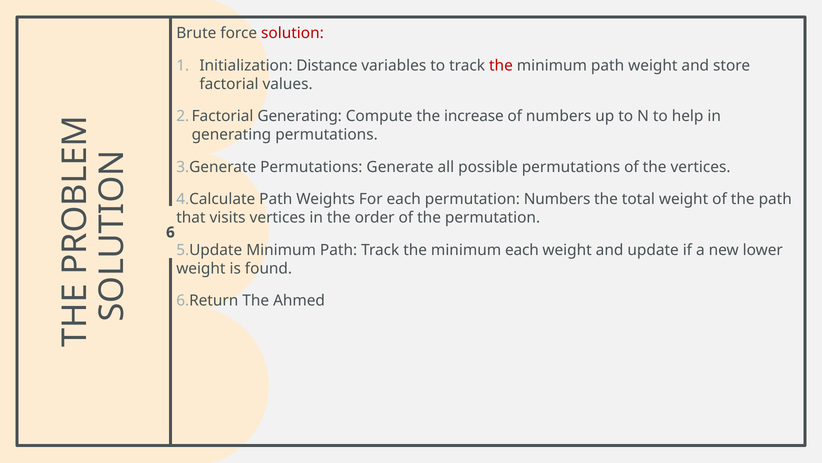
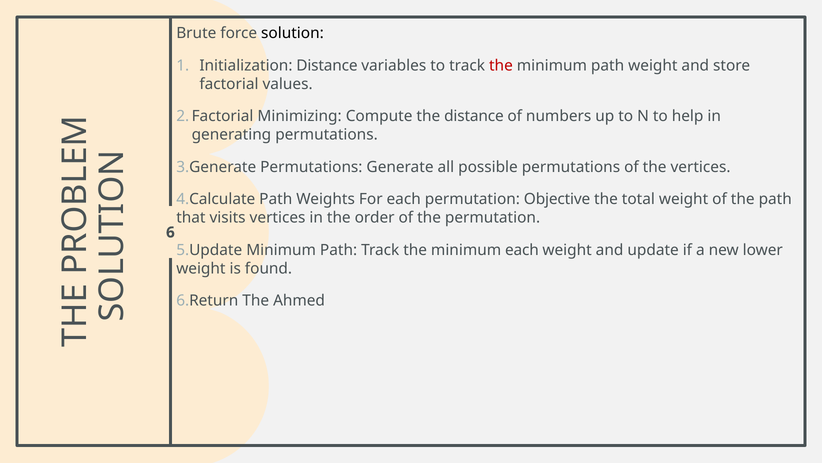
solution colour: red -> black (292, 33)
Generating: Generating -> Minimizing (300, 116)
the increase: increase -> distance (474, 116)
permutation Numbers: Numbers -> Objective (557, 199)
